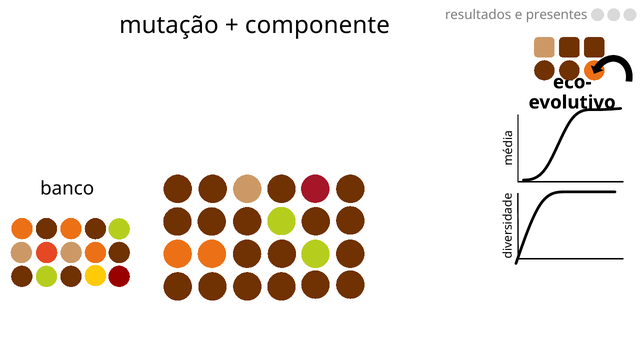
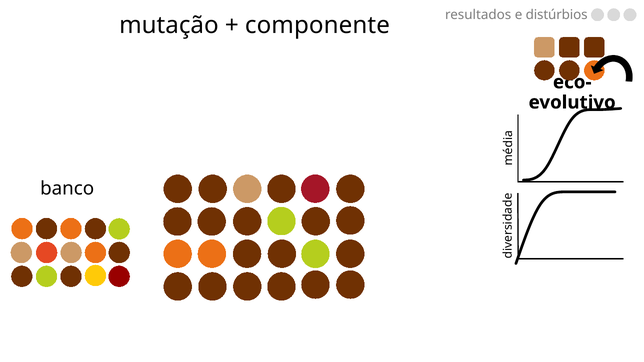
presentes: presentes -> distúrbios (557, 15)
